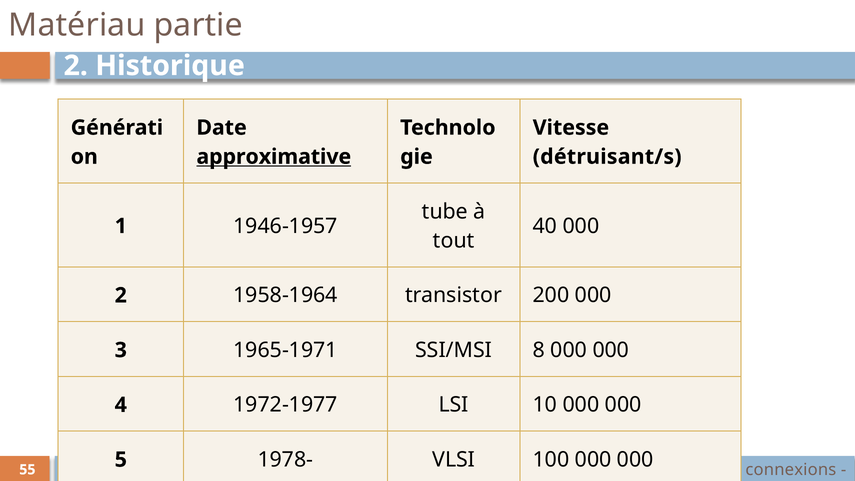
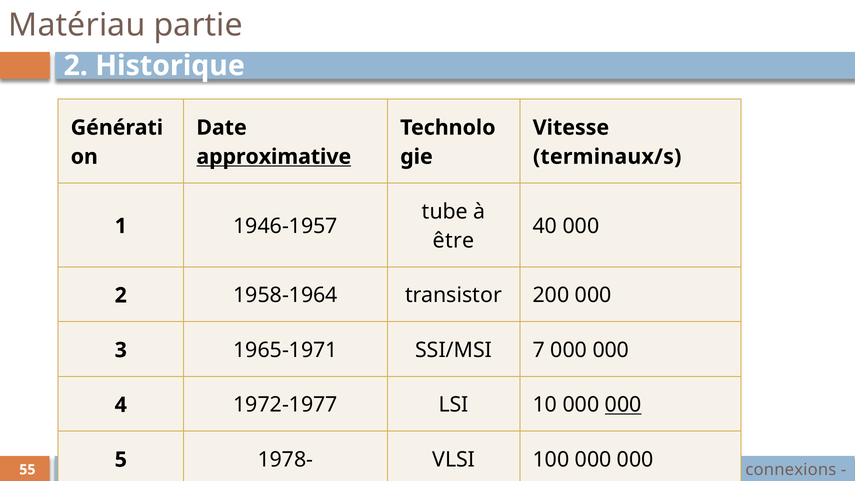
détruisant/s: détruisant/s -> terminaux/s (607, 157)
tout: tout -> être (454, 241)
8: 8 -> 7 (539, 350)
000 underline: none -> present (623, 405)
